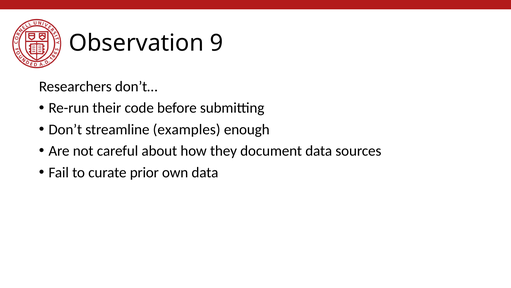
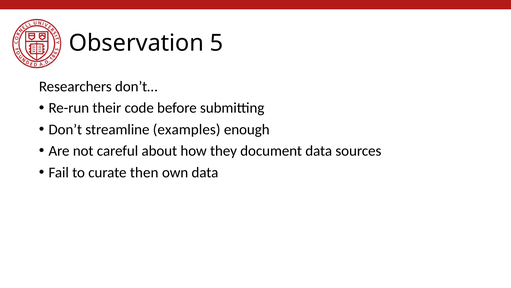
9: 9 -> 5 (217, 43)
prior: prior -> then (144, 172)
